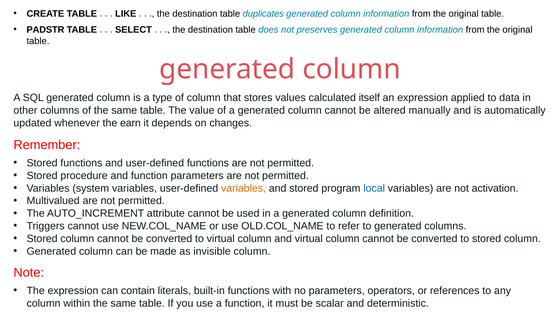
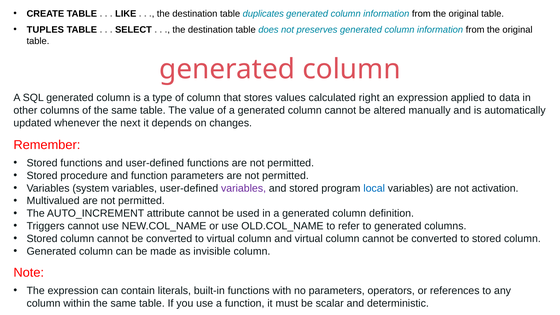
PADSTR: PADSTR -> TUPLES (45, 30)
itself: itself -> right (369, 98)
earn: earn -> next (130, 123)
variables colour: orange -> purple (244, 188)
